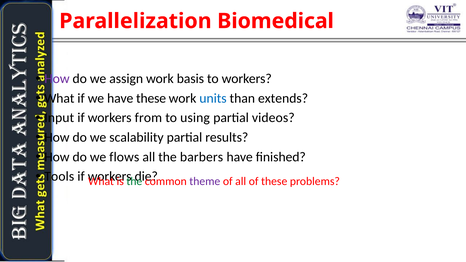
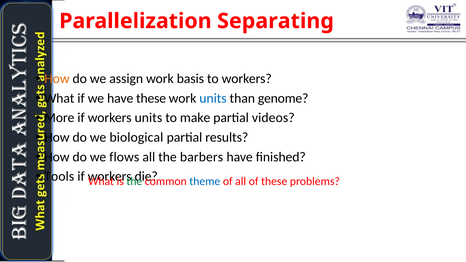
Biomedical: Biomedical -> Separating (275, 21)
How colour: purple -> orange (57, 79)
extends: extends -> genome (283, 98)
Input: Input -> More (59, 118)
workers from: from -> units (148, 118)
using: using -> make (195, 118)
scalability: scalability -> biological (136, 137)
theme colour: purple -> blue (205, 181)
